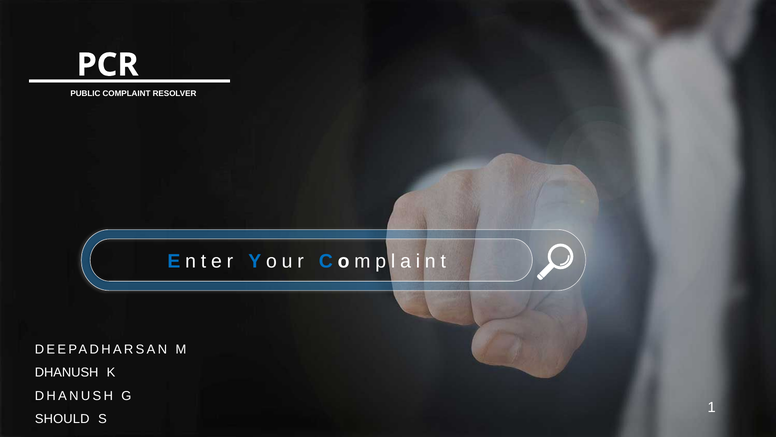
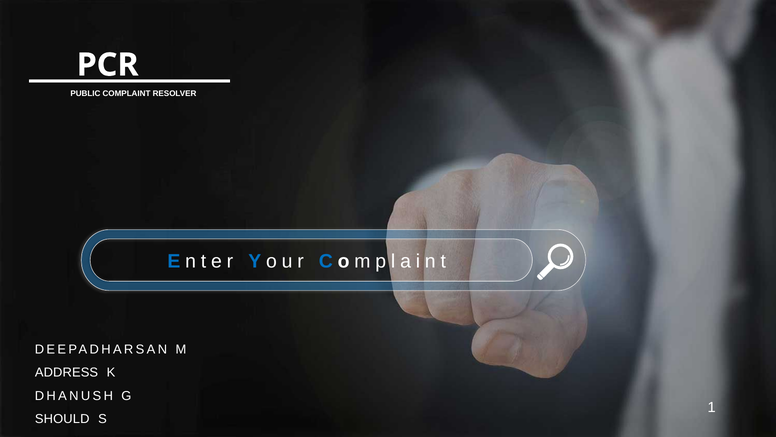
DHANUSH: DHANUSH -> ADDRESS (67, 372)
